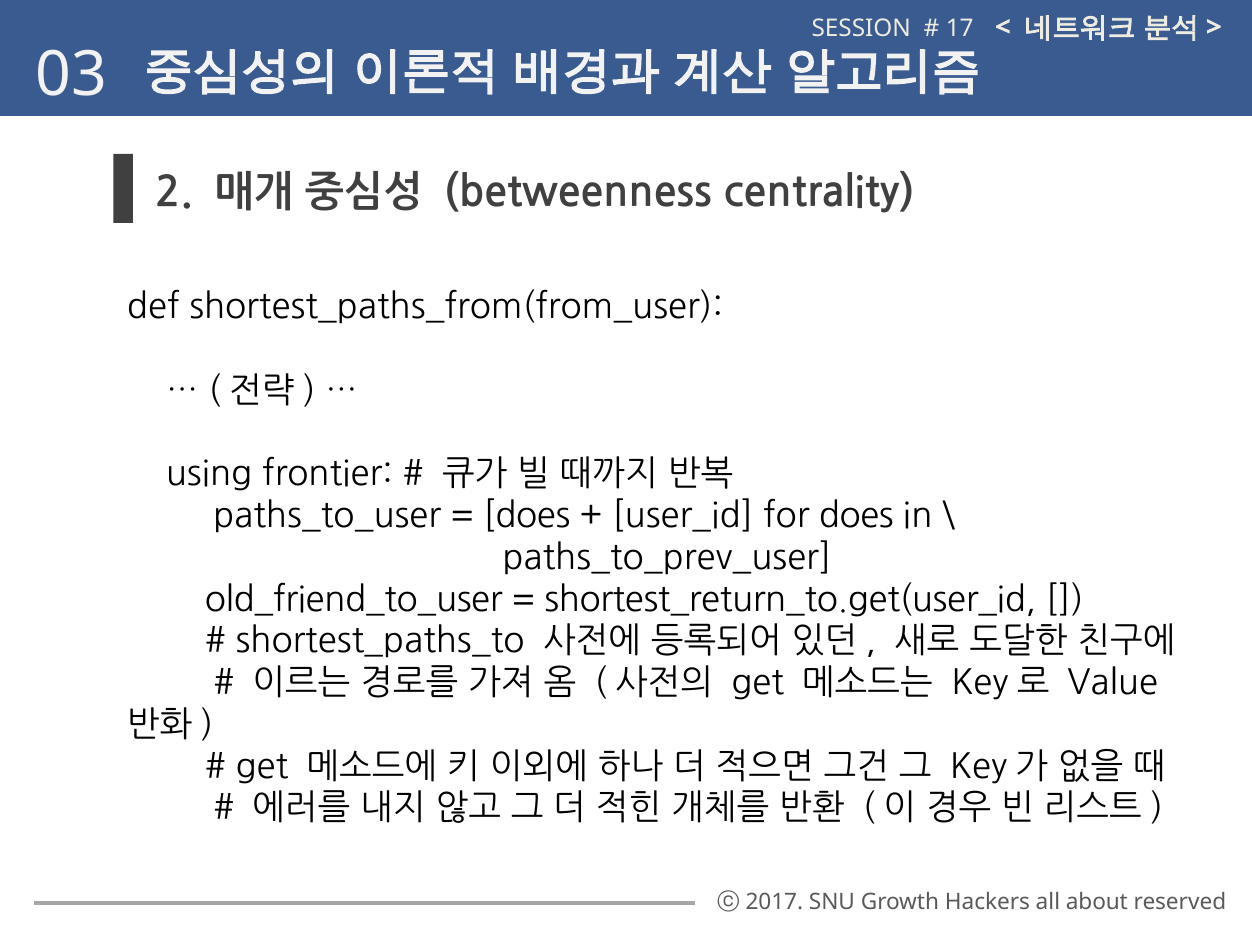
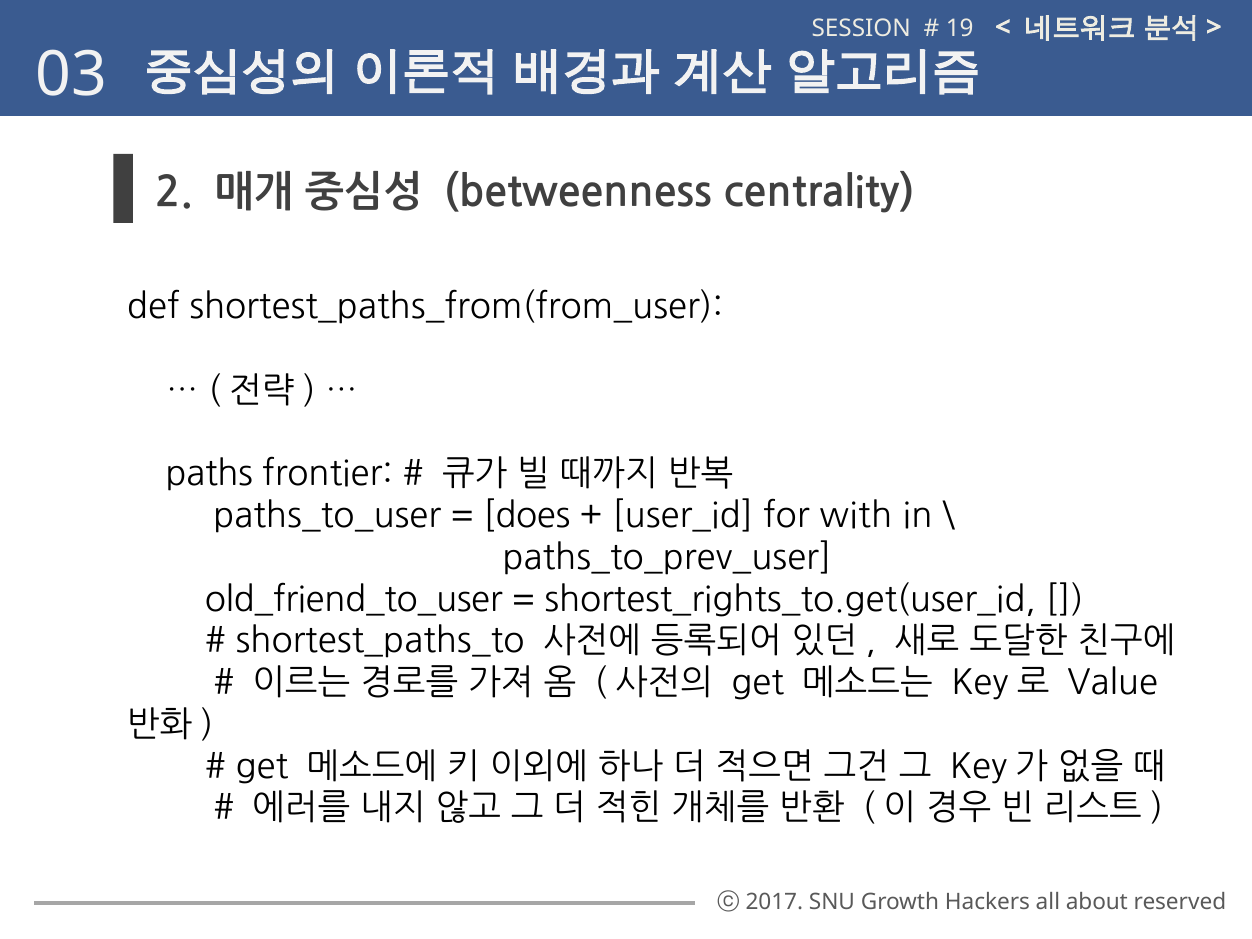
17: 17 -> 19 (960, 29)
using: using -> paths (209, 474)
for does: does -> with (856, 516)
shortest_return_to.get(user_id: shortest_return_to.get(user_id -> shortest_rights_to.get(user_id (790, 600)
